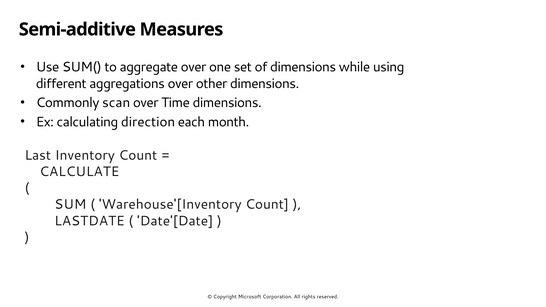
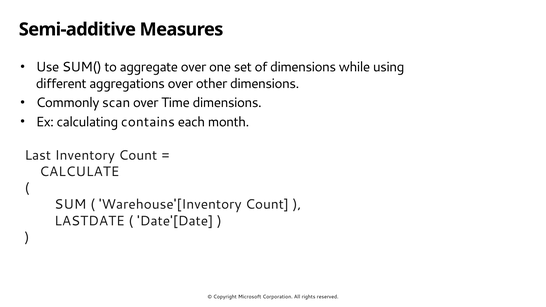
direction: direction -> contains (148, 122)
